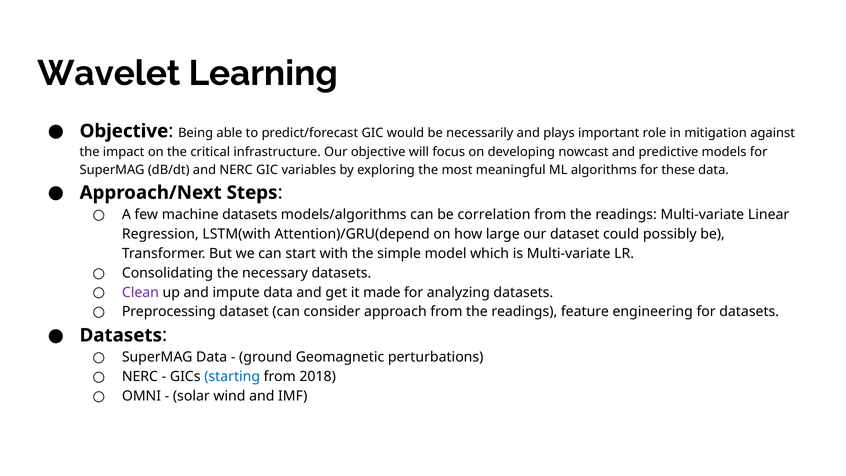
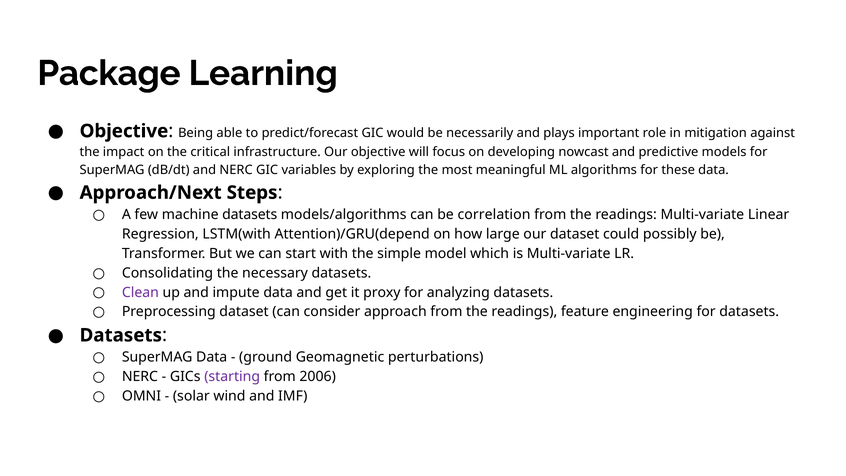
Wavelet: Wavelet -> Package (109, 73)
made: made -> proxy (382, 292)
starting colour: blue -> purple (232, 377)
2018: 2018 -> 2006 (318, 377)
